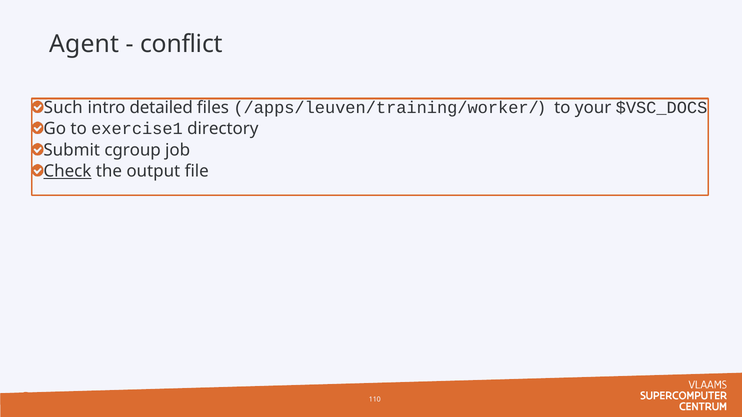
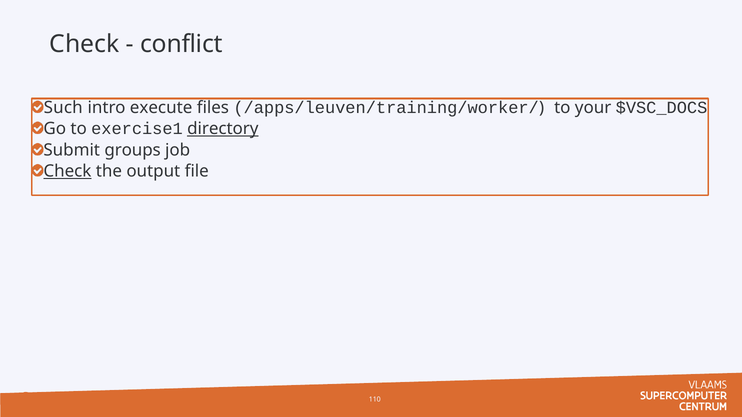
Agent: Agent -> Check (84, 44)
detailed: detailed -> execute (161, 108)
directory underline: none -> present (223, 129)
cgroup: cgroup -> groups (133, 150)
